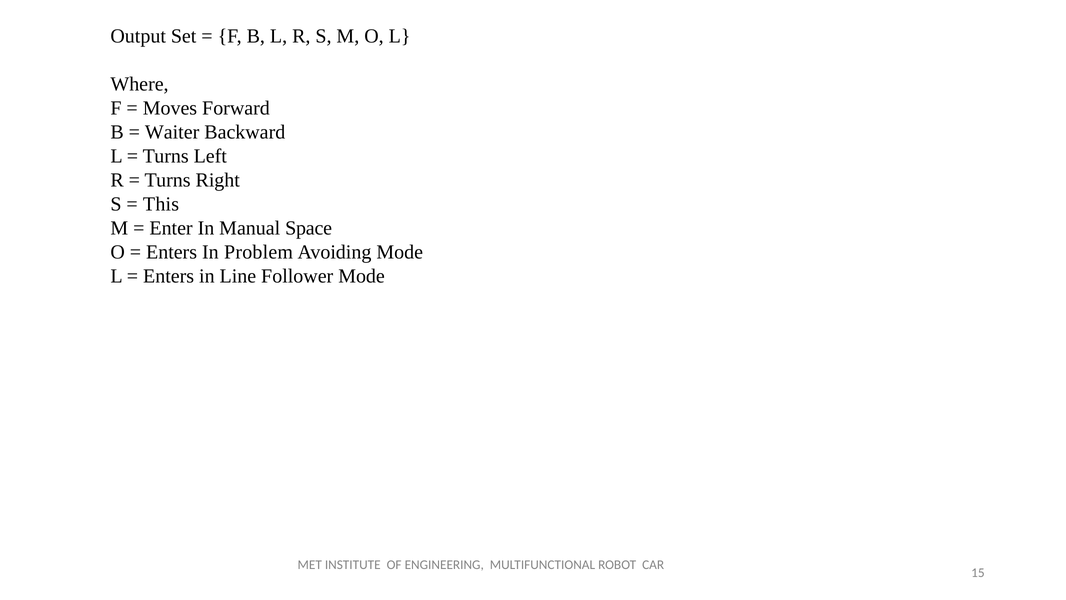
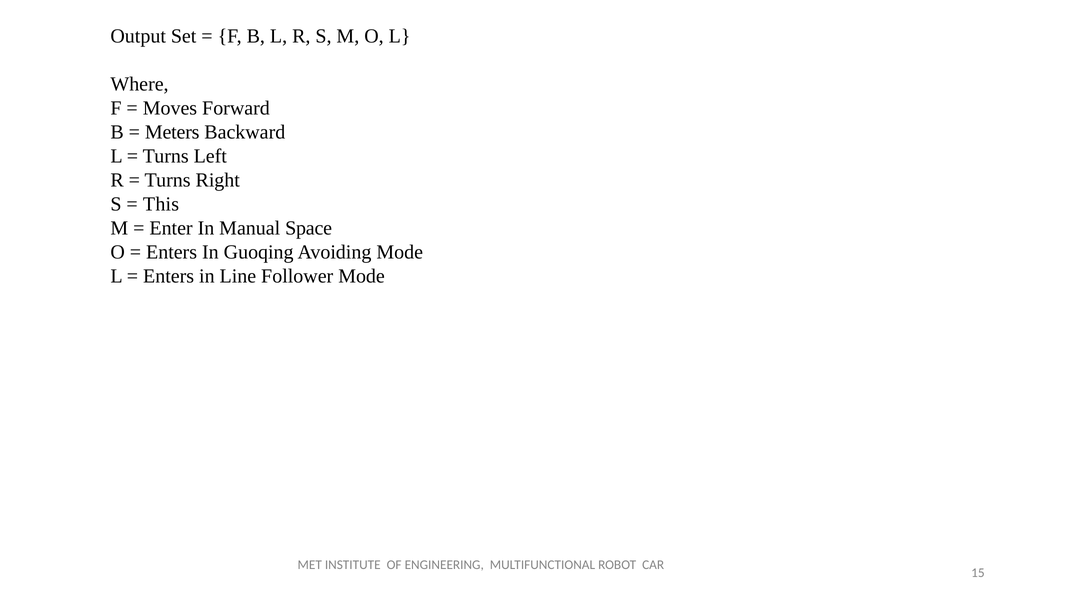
Waiter: Waiter -> Meters (172, 132)
Problem: Problem -> Guoqing (259, 252)
